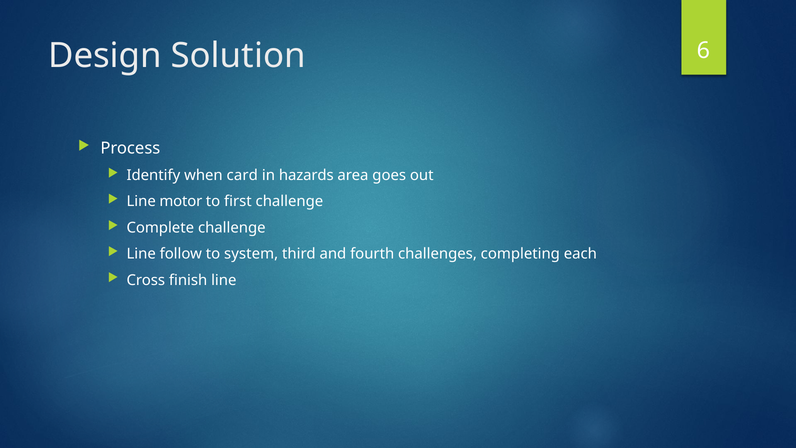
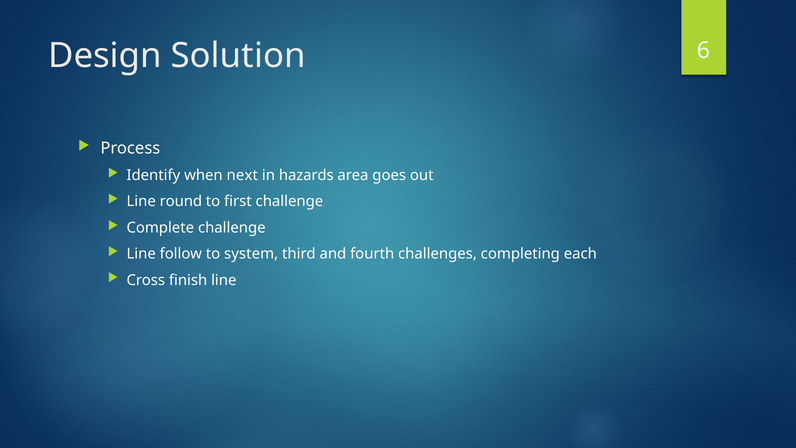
card: card -> next (242, 175)
motor: motor -> round (181, 201)
